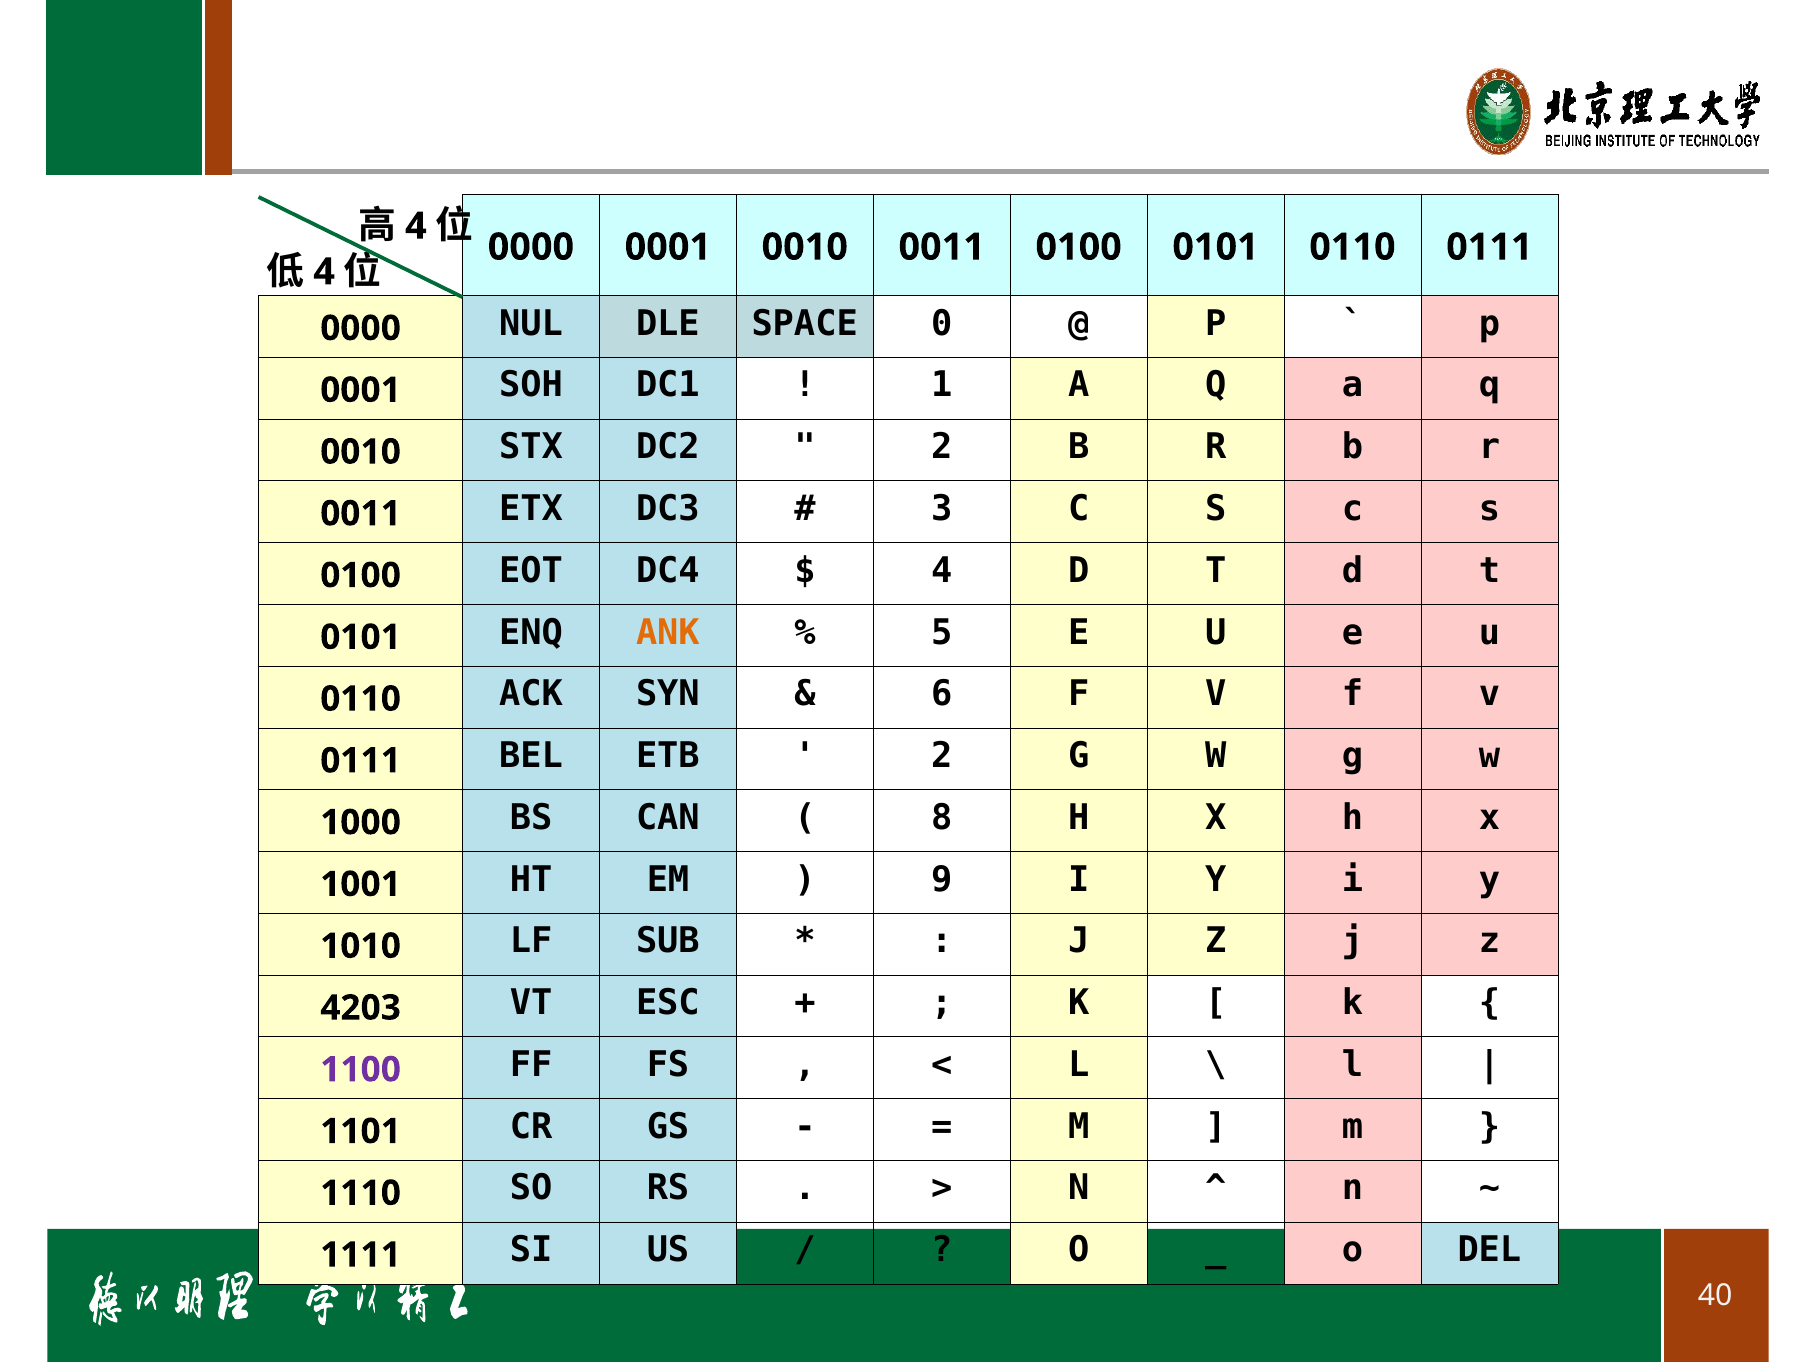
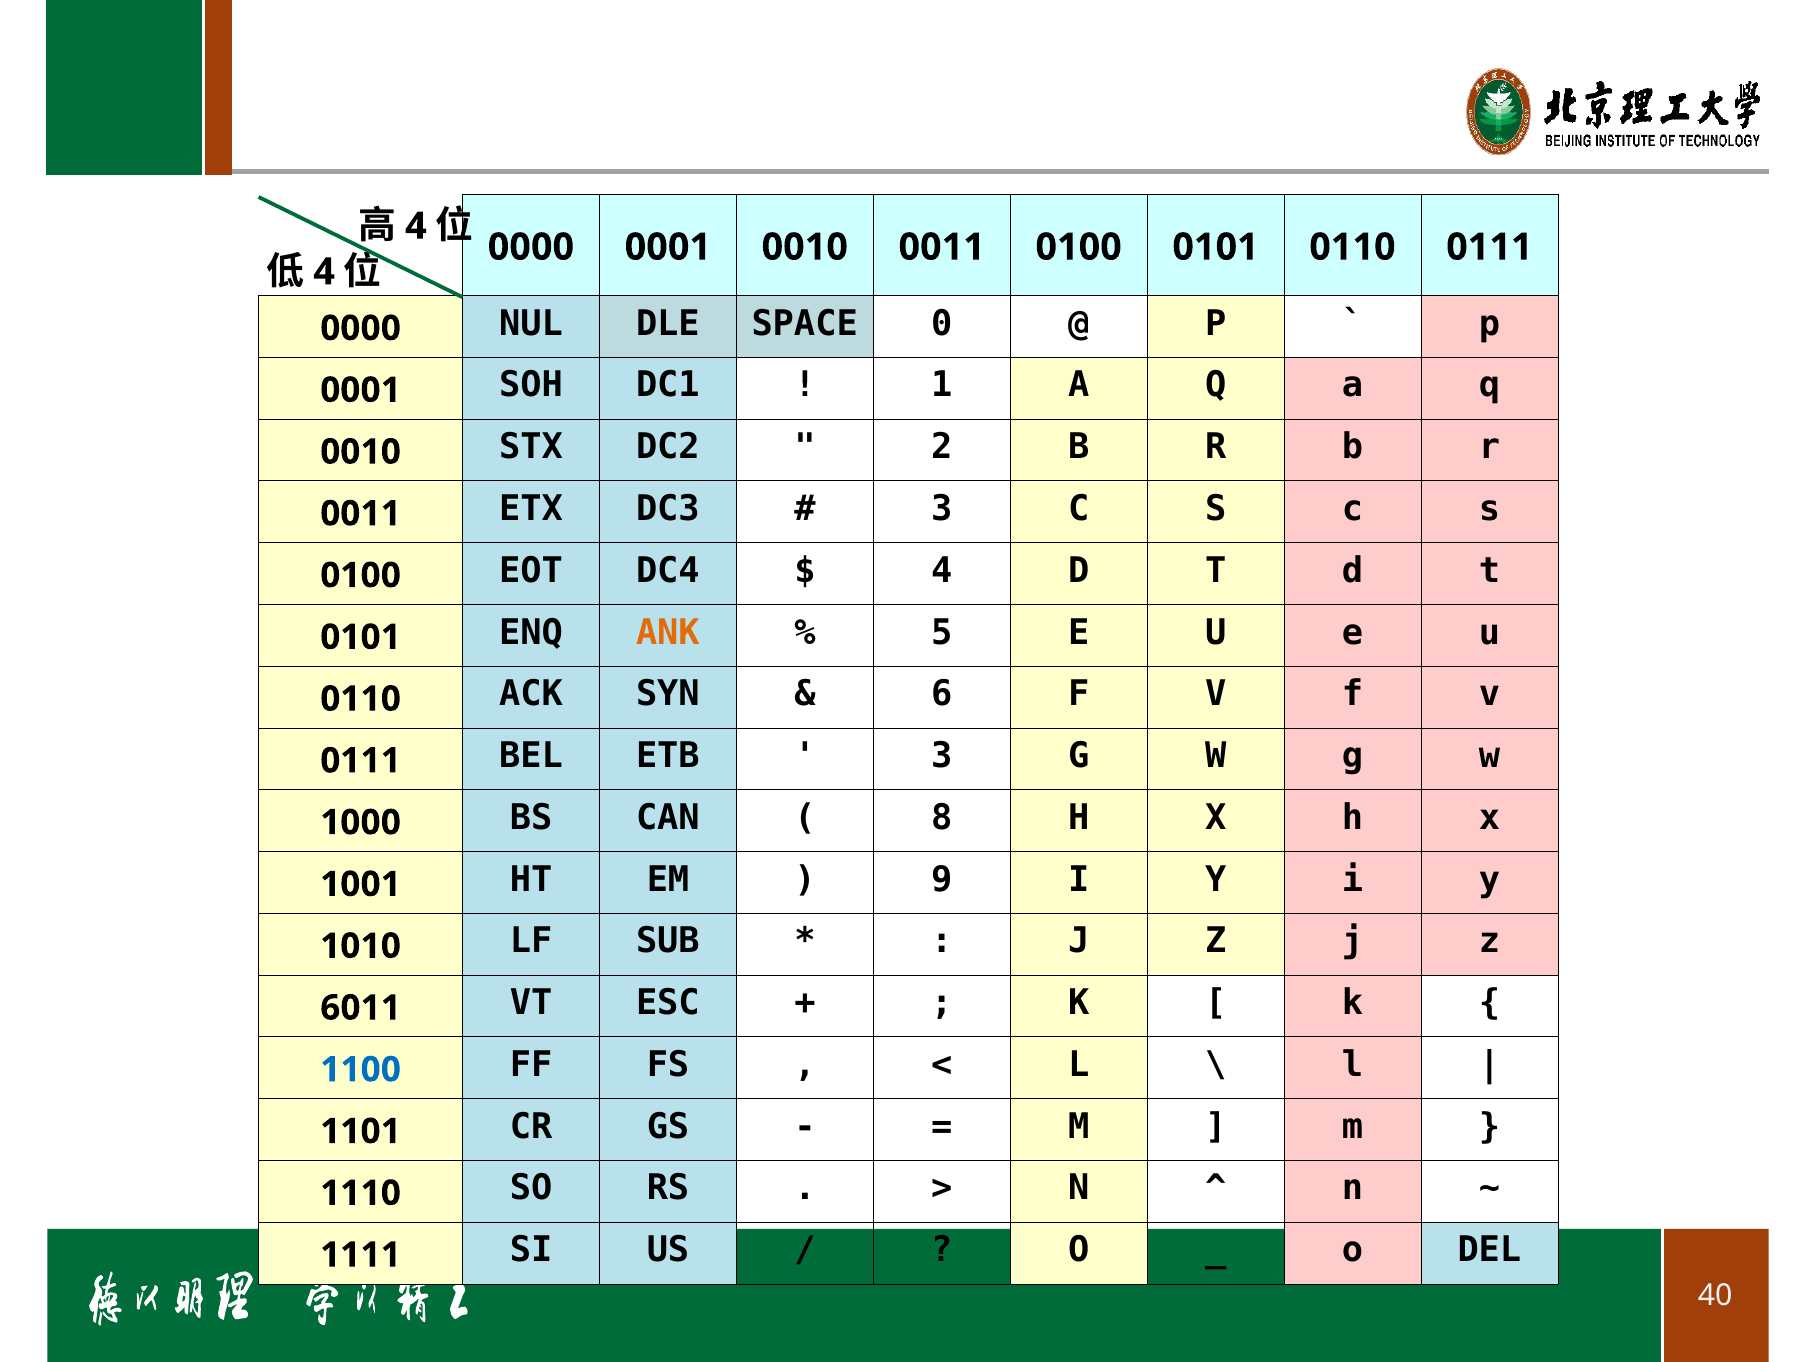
2: 2 -> 3 (942, 756)
4203: 4203 -> 6011 (361, 1008)
1100 colour: purple -> blue (361, 1070)
